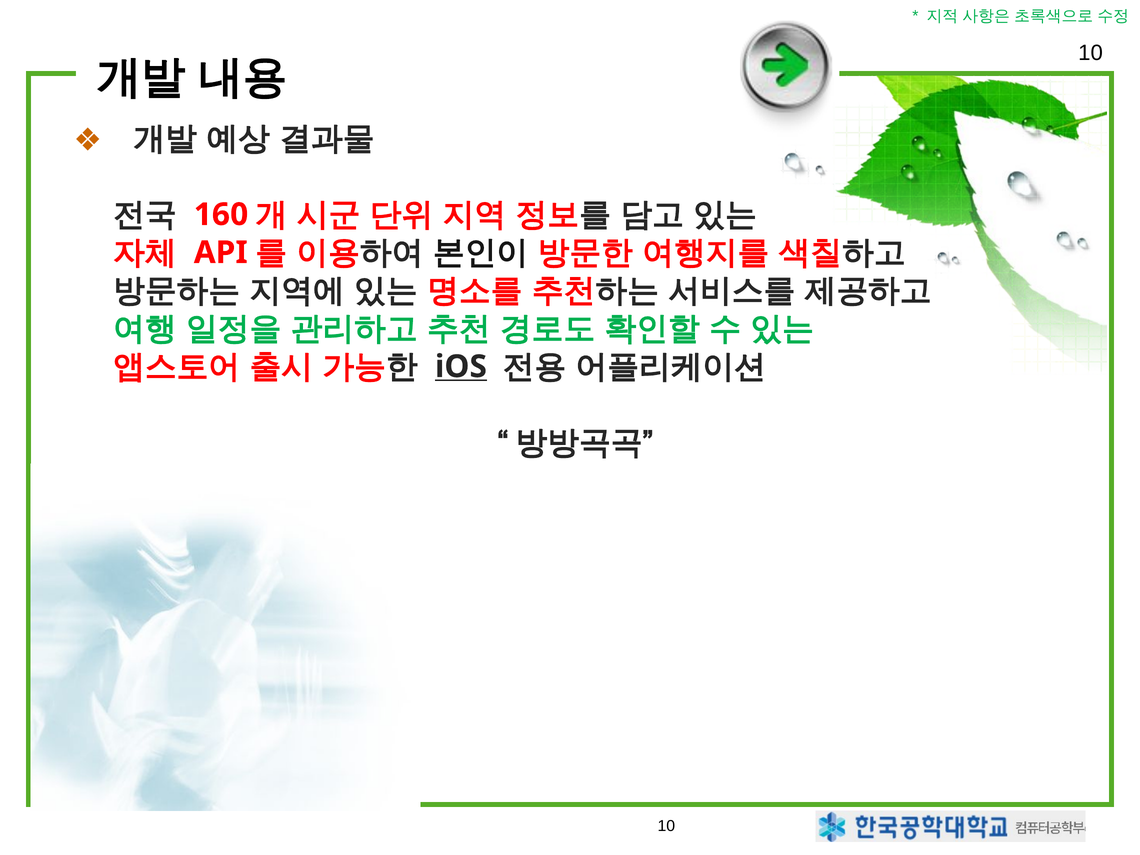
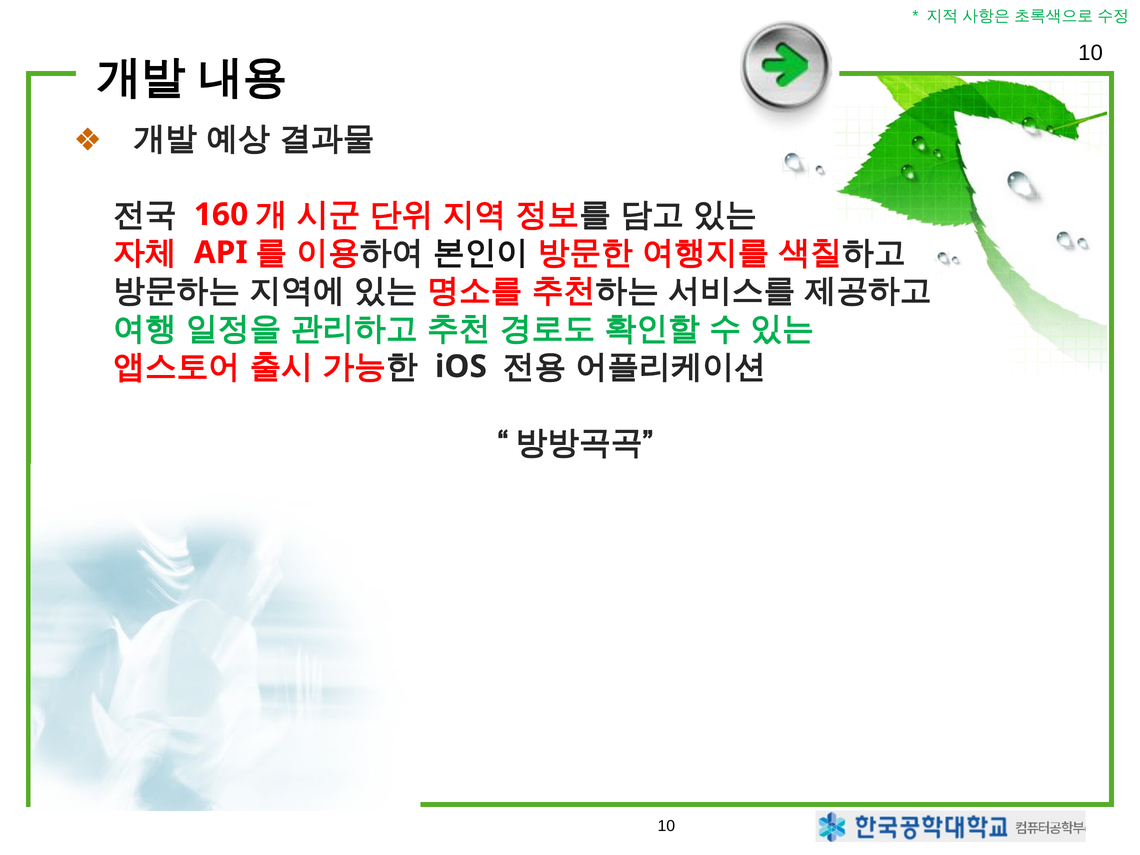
iOS underline: present -> none (461, 367)
